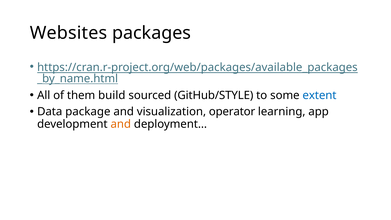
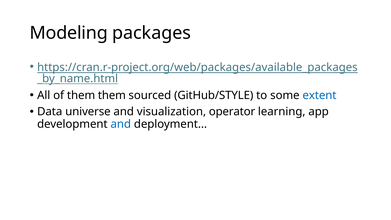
Websites: Websites -> Modeling (69, 33)
them build: build -> them (112, 95)
package: package -> universe (88, 112)
and colour: orange -> blue (121, 124)
